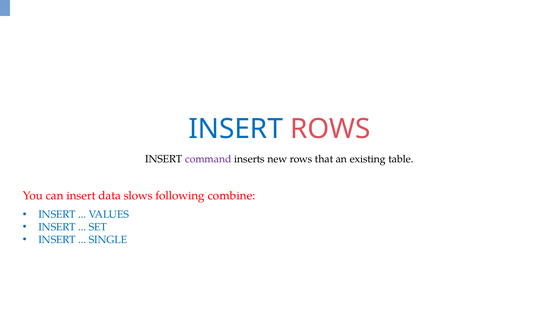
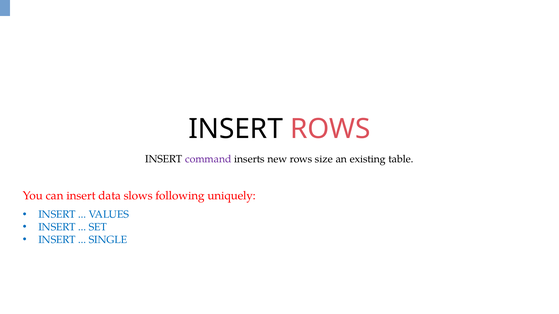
INSERT colour: blue -> black (236, 129)
that: that -> size (324, 159)
combine: combine -> uniquely (232, 196)
